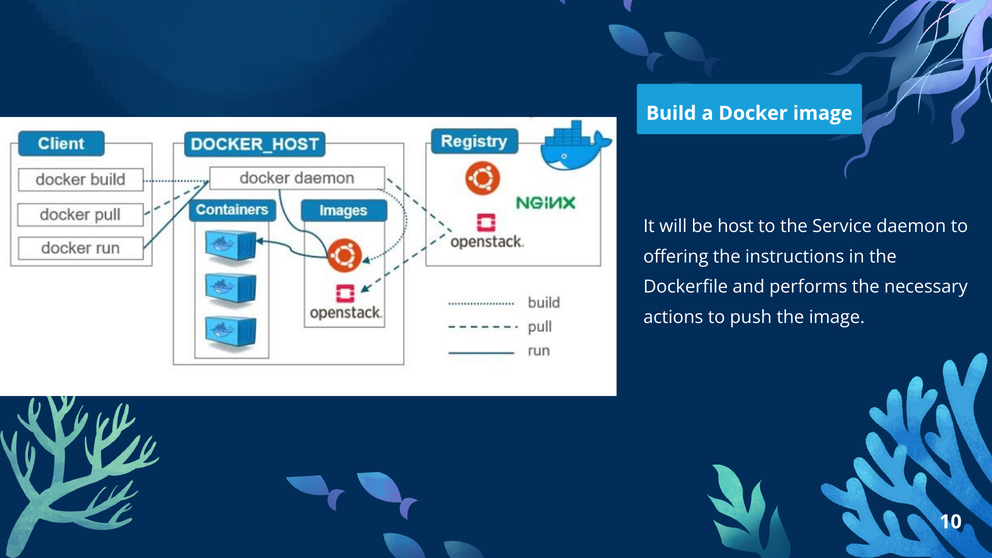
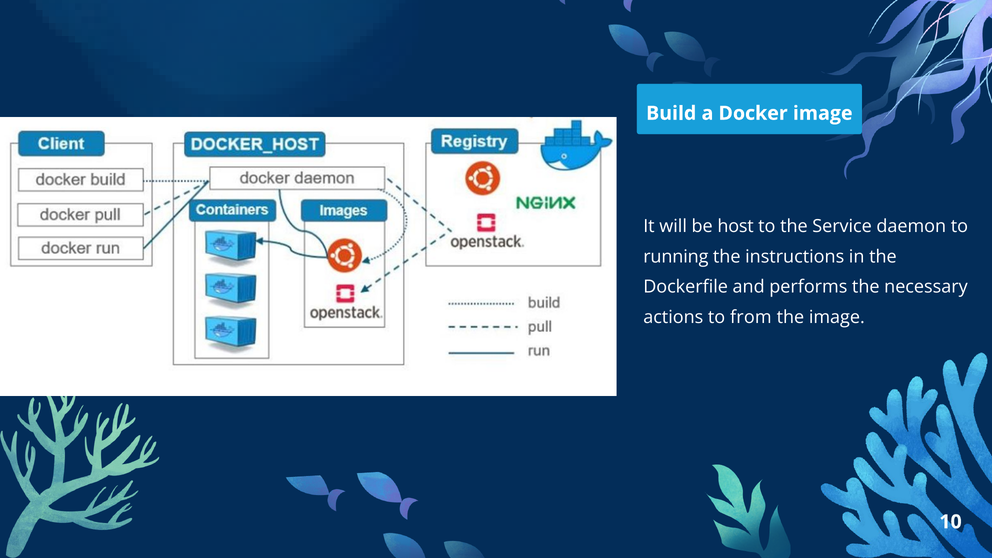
offering: offering -> running (676, 257)
push: push -> from (751, 317)
